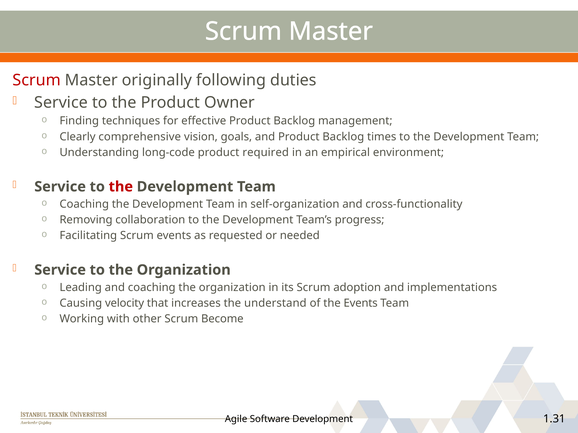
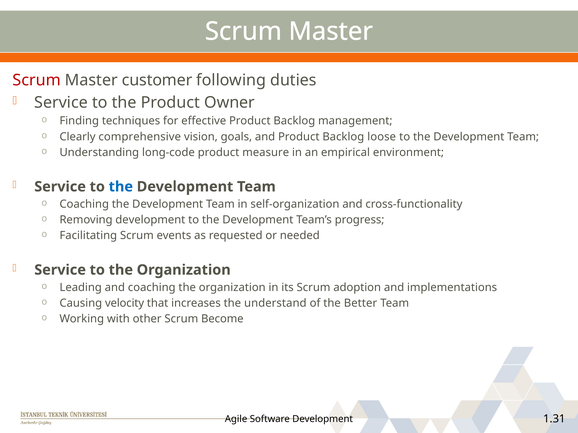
originally: originally -> customer (157, 80)
times: times -> loose (382, 137)
required: required -> measure (266, 153)
the colour: red -> blue (121, 187)
Removing collaboration: collaboration -> development (150, 220)
the Events: Events -> Better (361, 303)
